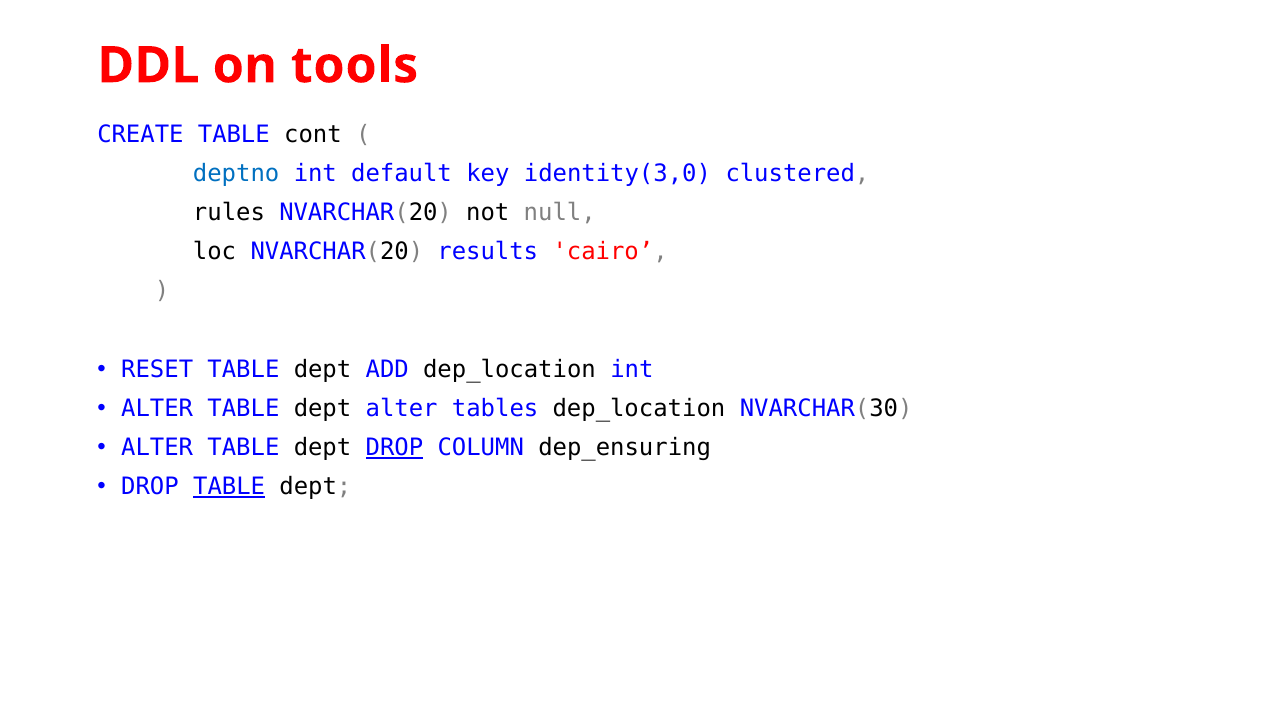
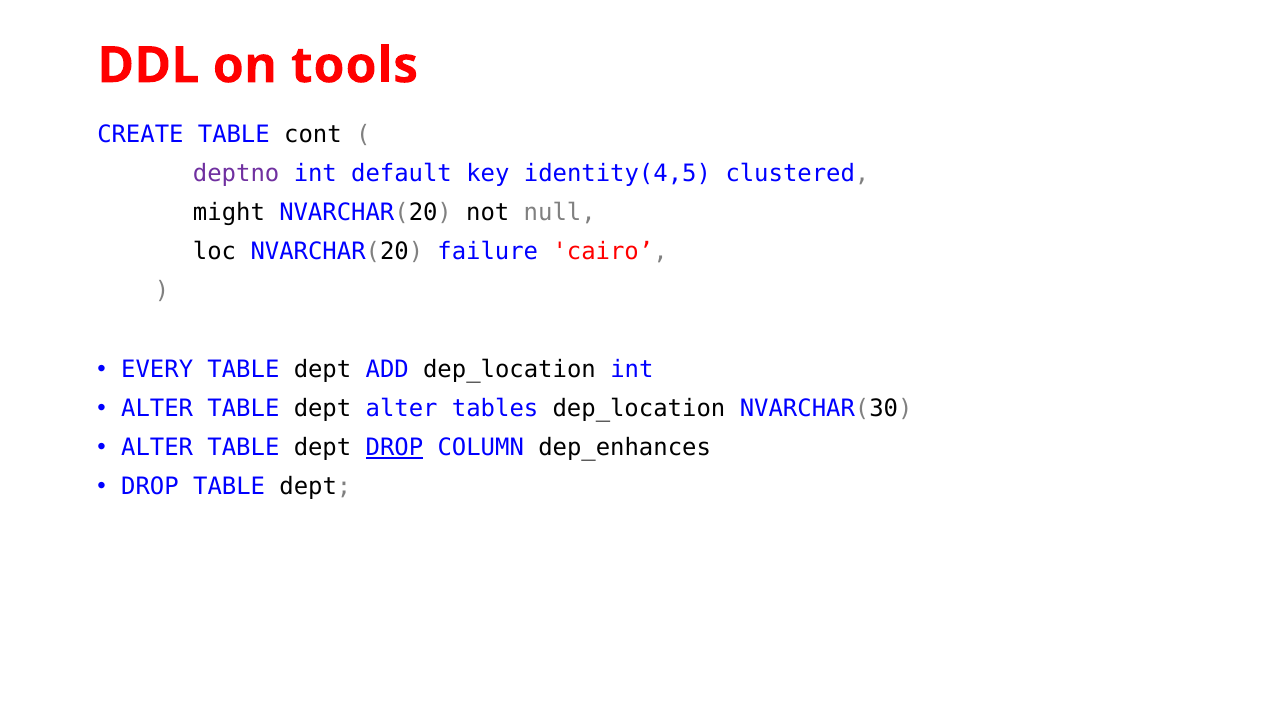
deptno colour: blue -> purple (236, 173)
identity(3,0: identity(3,0 -> identity(4,5 (617, 173)
rules: rules -> might (229, 213)
results: results -> failure (488, 252)
RESET: RESET -> EVERY (157, 369)
dep_ensuring: dep_ensuring -> dep_enhances (625, 447)
TABLE underline: present -> none (229, 487)
